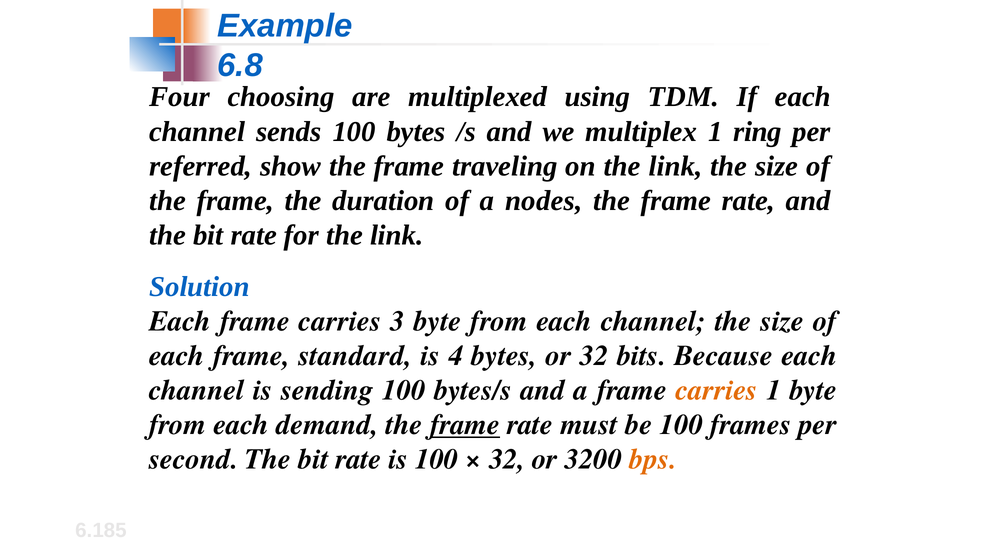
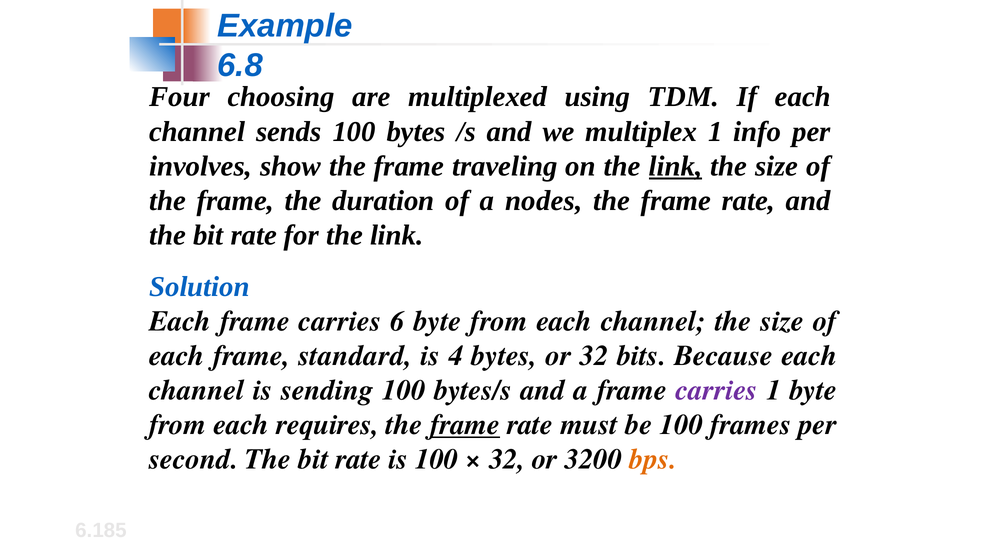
ring: ring -> info (757, 132)
referred: referred -> involves (201, 166)
link underline: none -> present (675, 166)
3: 3 -> 6 (398, 321)
carries colour: orange -> purple (717, 390)
demand: demand -> requires (328, 425)
